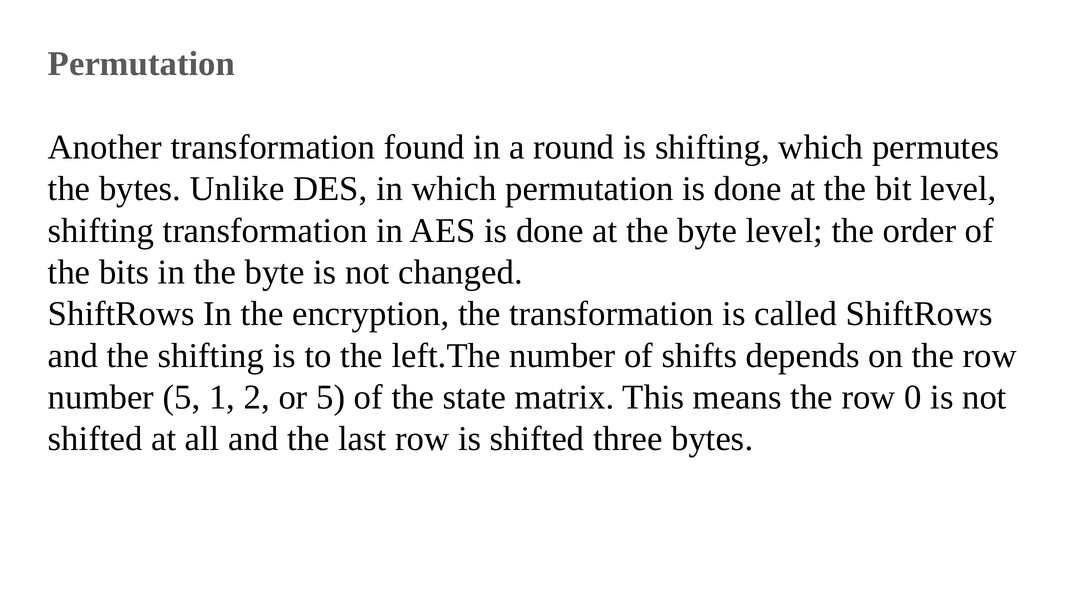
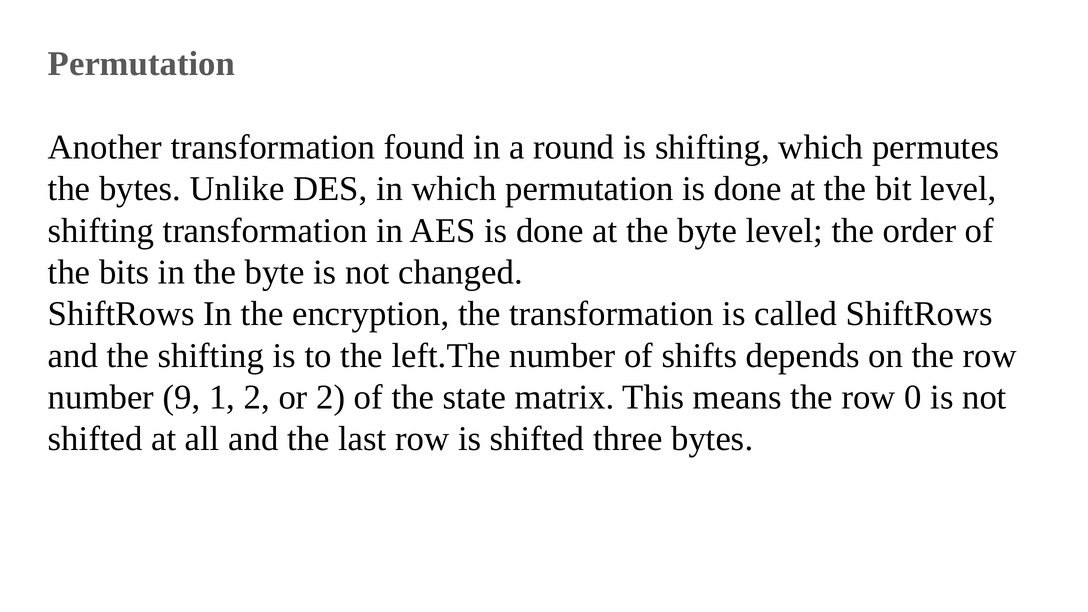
number 5: 5 -> 9 (182, 397)
or 5: 5 -> 2 (331, 397)
